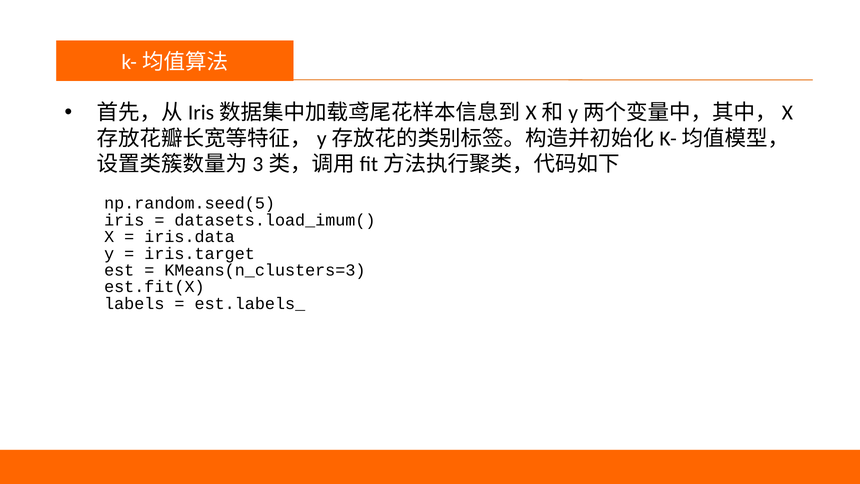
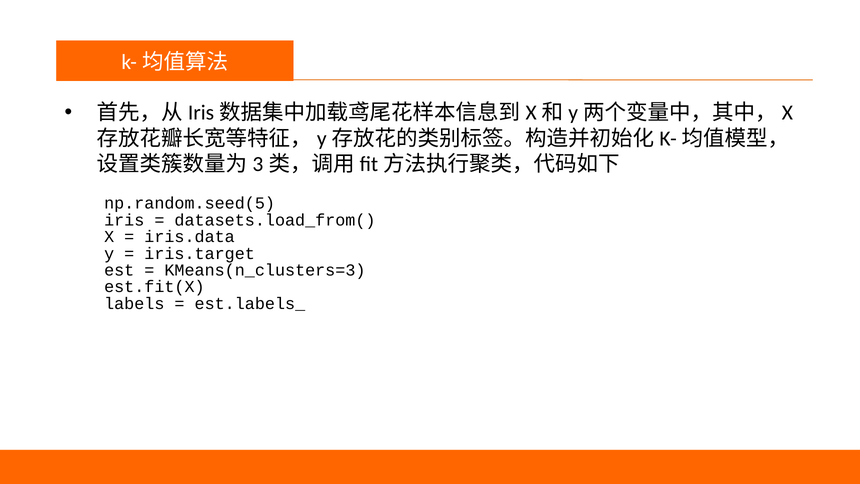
datasets.load_imum(: datasets.load_imum( -> datasets.load_from( (275, 220)
